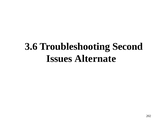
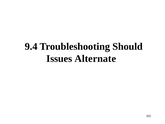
3.6: 3.6 -> 9.4 (31, 46)
Second: Second -> Should (128, 46)
